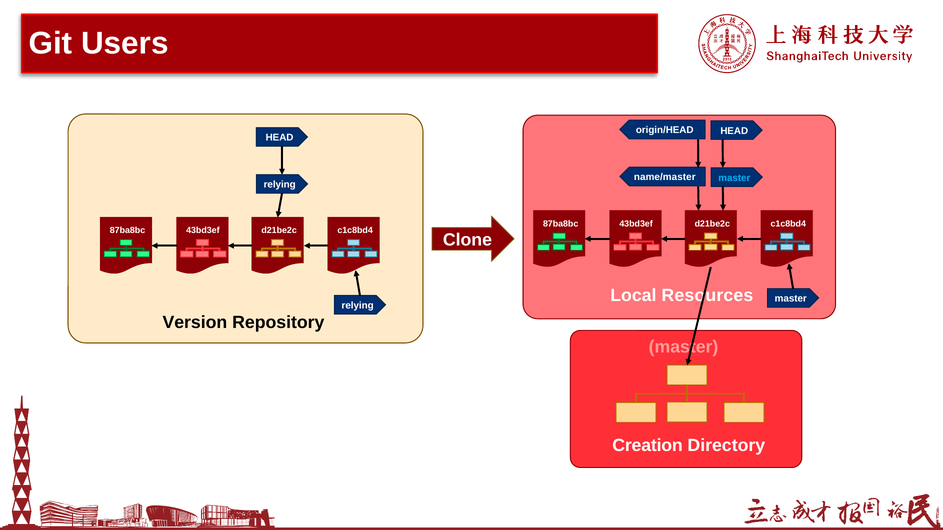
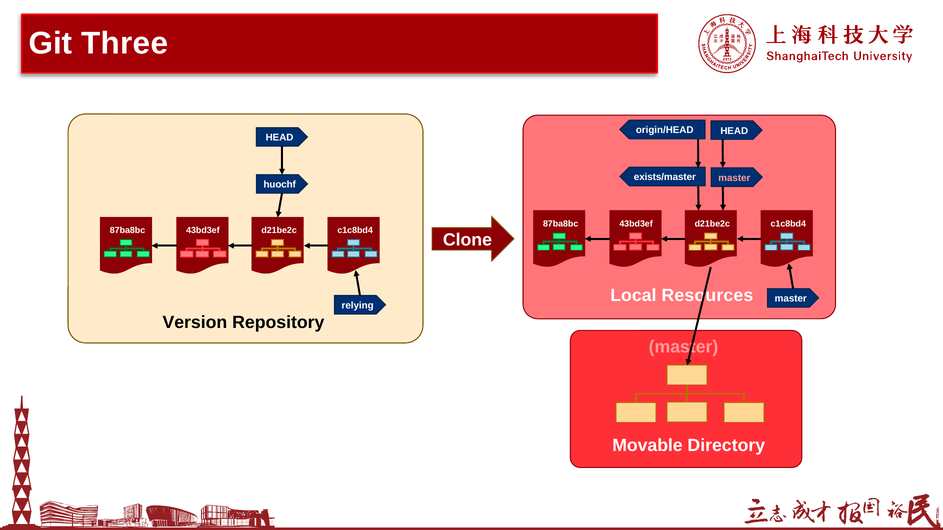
Users: Users -> Three (125, 43)
name/master: name/master -> exists/master (665, 177)
master colour: light blue -> pink (734, 178)
relying: relying -> huochf (280, 185)
Creation: Creation -> Movable (647, 446)
